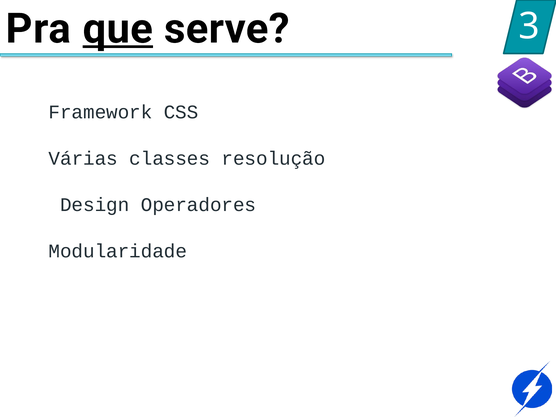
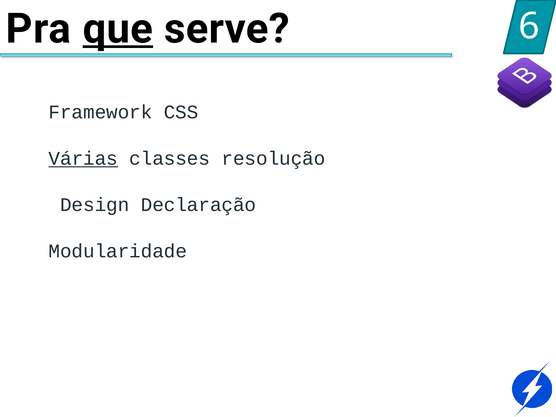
3: 3 -> 6 (529, 26)
Várias underline: none -> present (83, 159)
Operadores: Operadores -> Declaração (198, 205)
